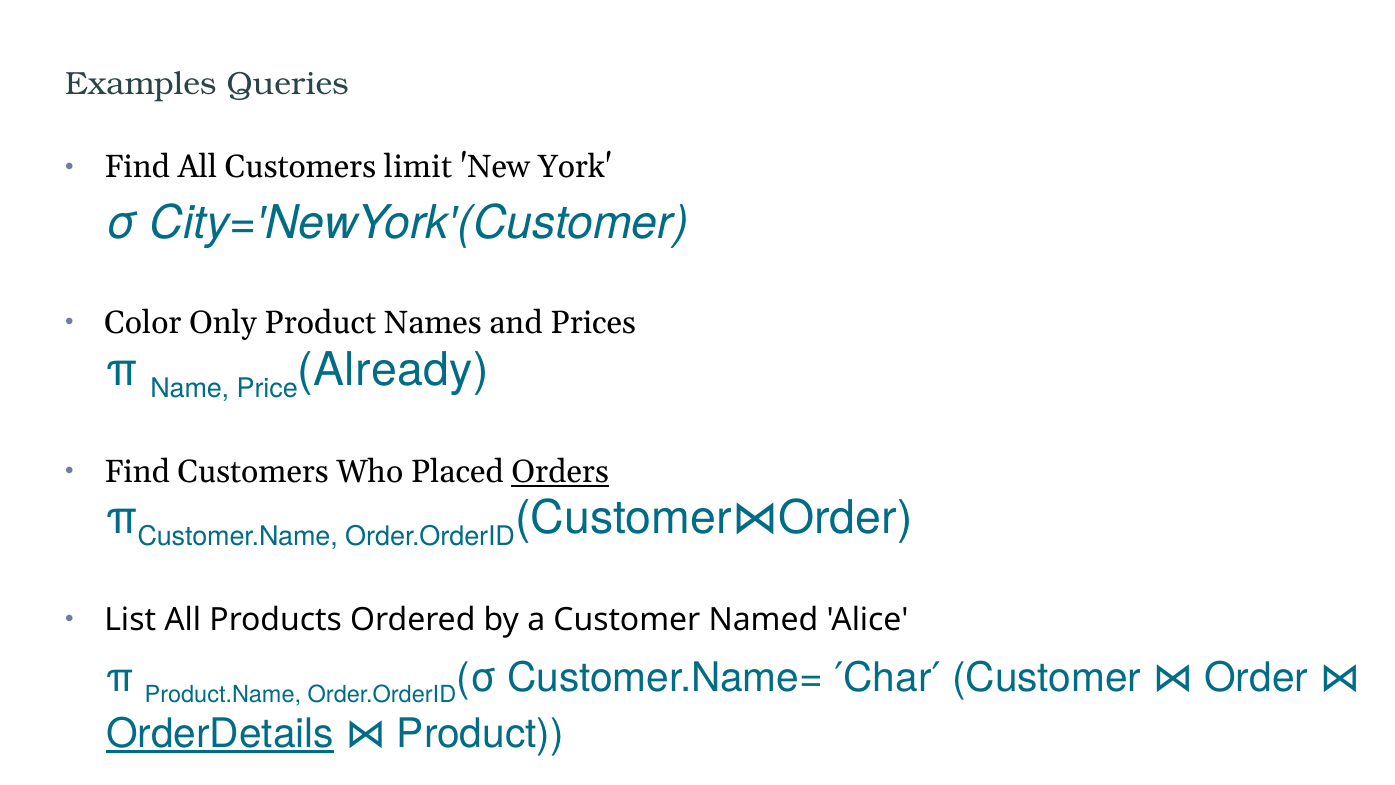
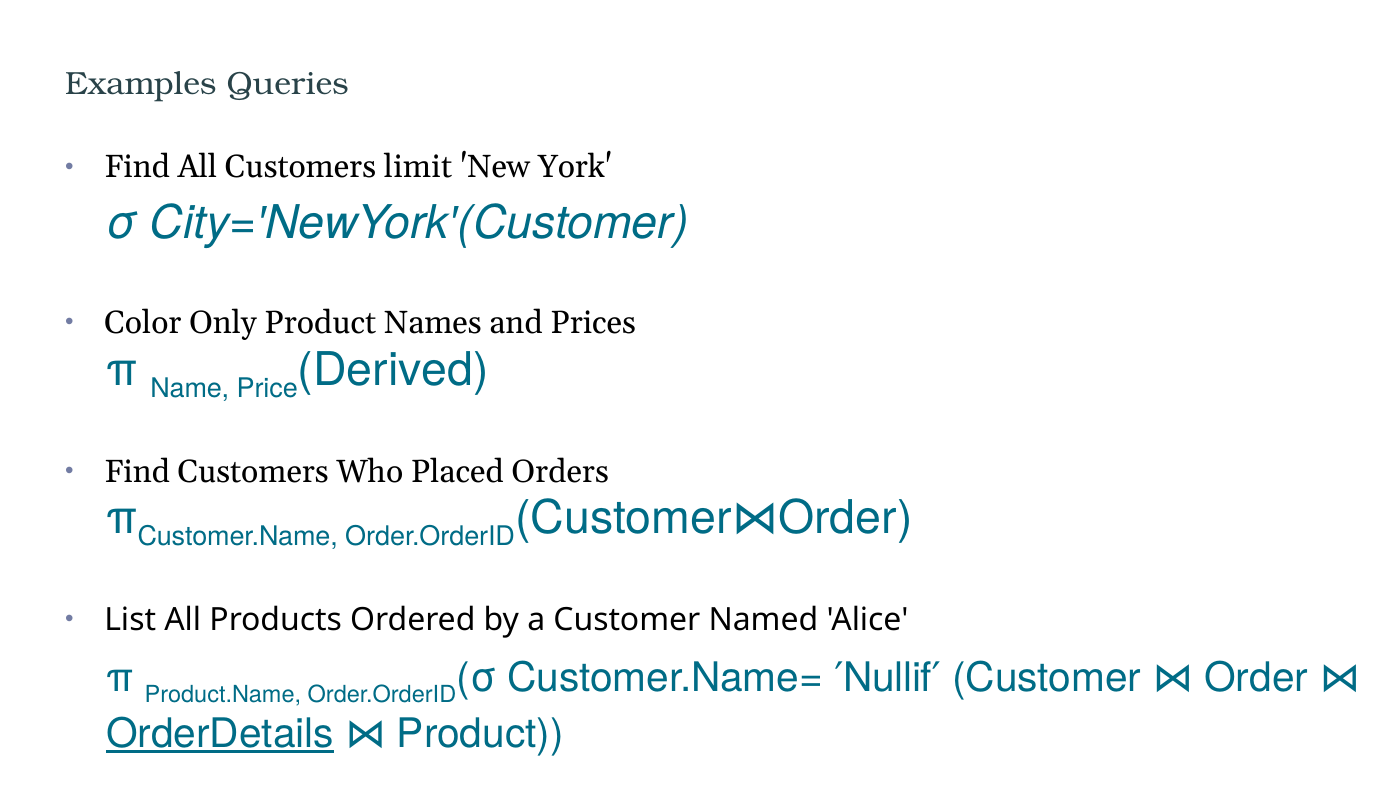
Already: Already -> Derived (393, 370)
Orders underline: present -> none (560, 472)
Char: Char -> Nullif (888, 678)
